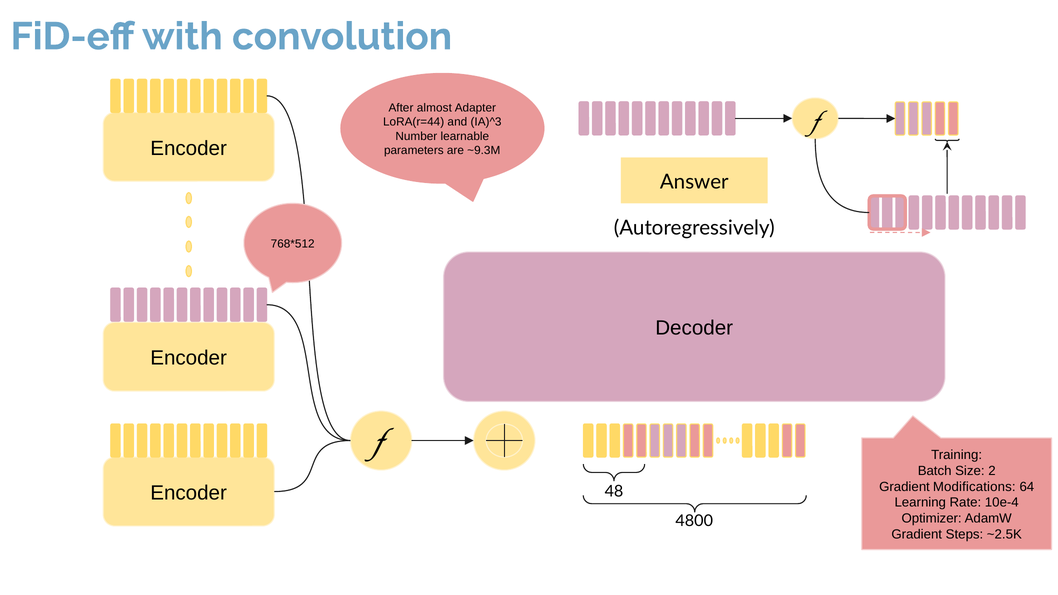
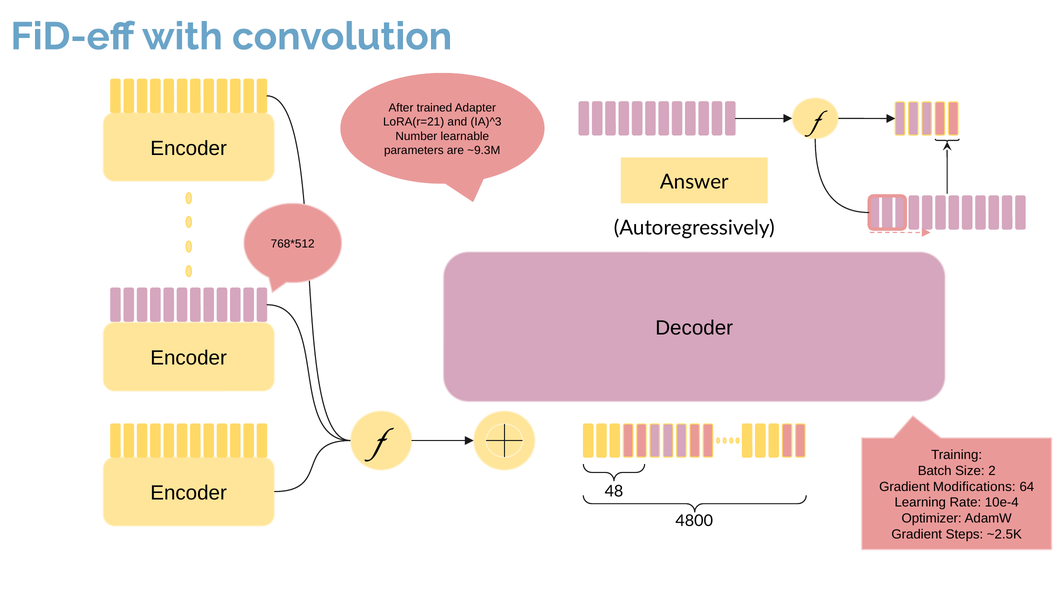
almost: almost -> trained (434, 108)
LoRA(r=44: LoRA(r=44 -> LoRA(r=21 (414, 122)
